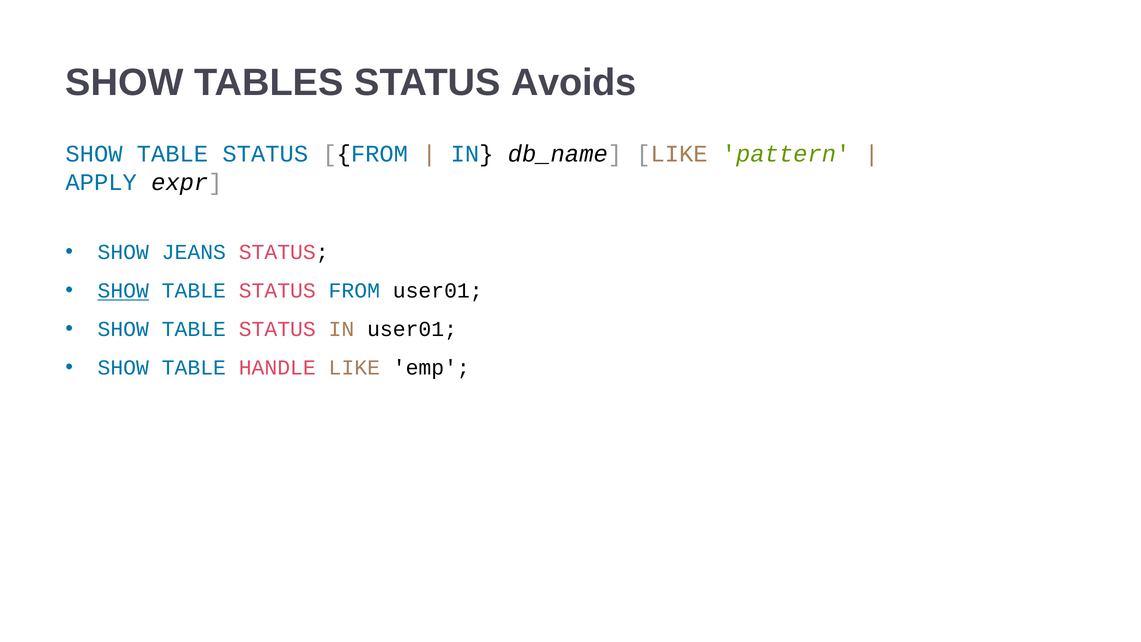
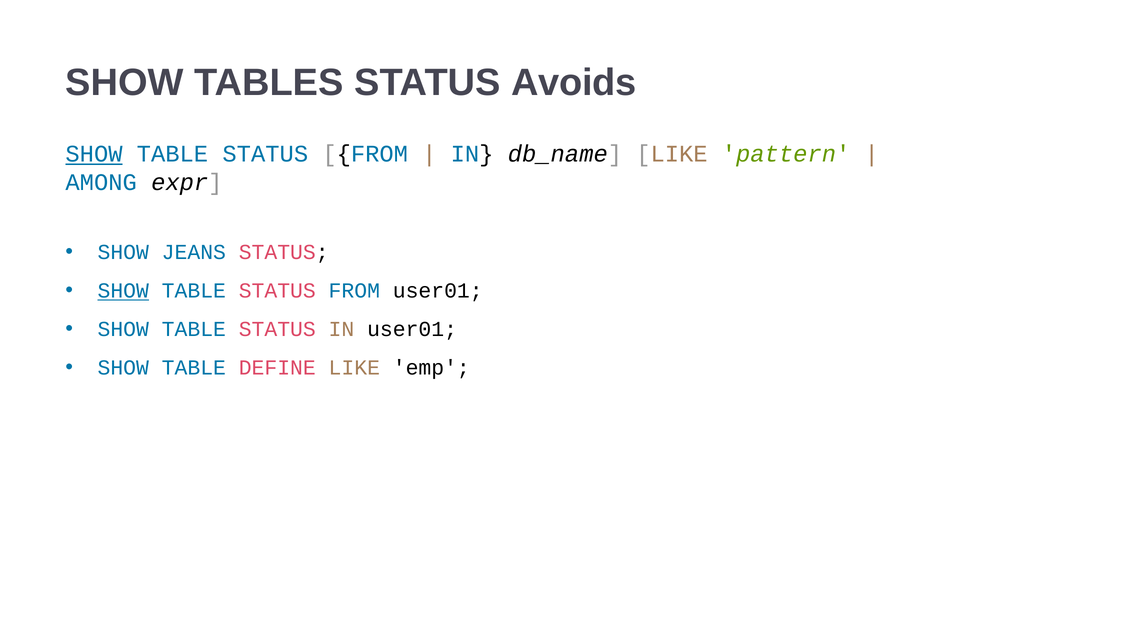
SHOW underline: none -> present (94, 154)
APPLY: APPLY -> AMONG (101, 182)
HANDLE: HANDLE -> DEFINE (277, 368)
